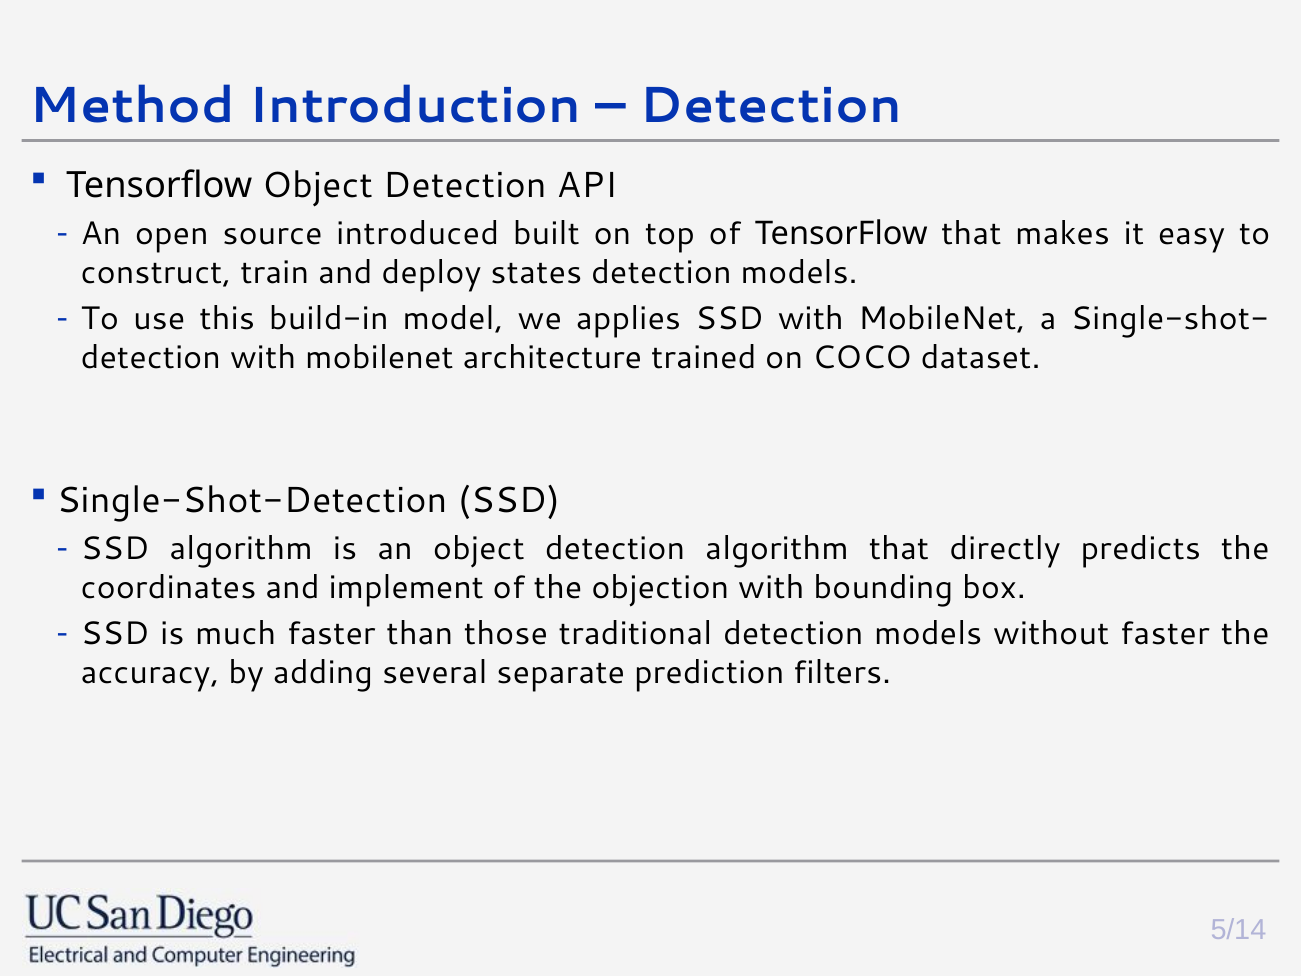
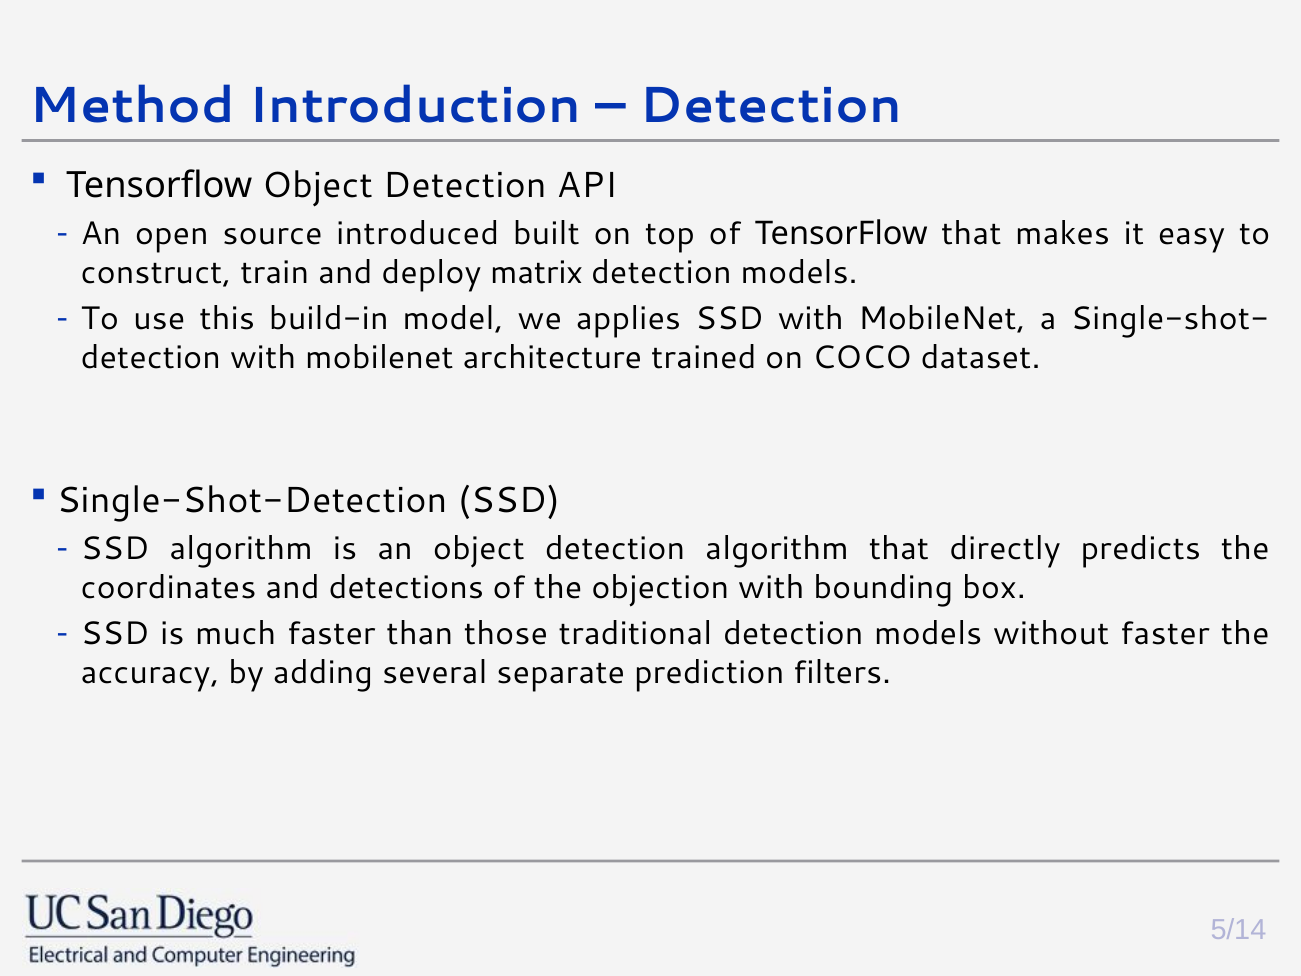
states: states -> matrix (537, 273)
implement: implement -> detections (406, 588)
